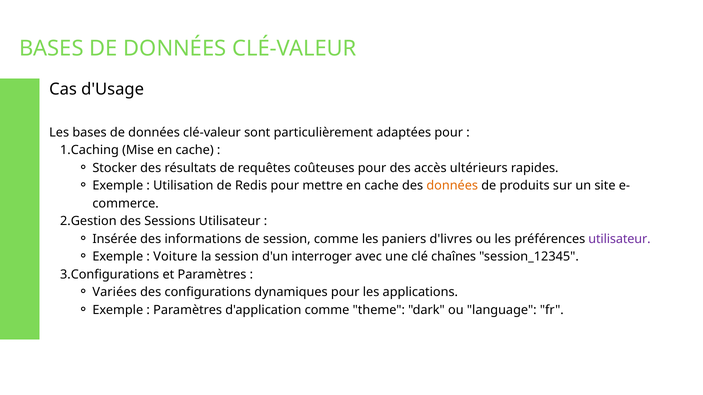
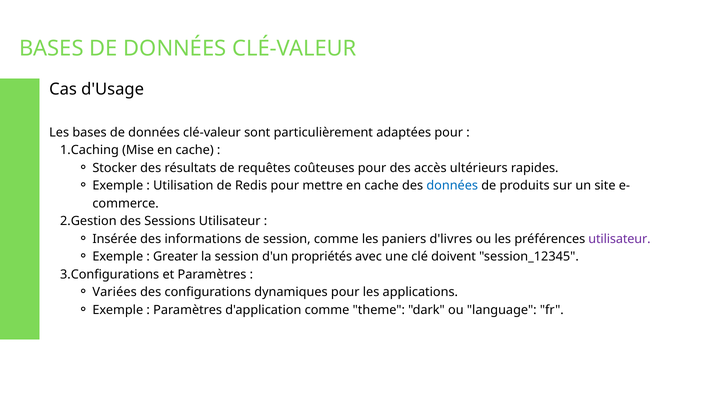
données colour: orange -> blue (452, 186)
Voiture: Voiture -> Greater (176, 257)
interroger: interroger -> propriétés (322, 257)
chaînes: chaînes -> doivent (454, 257)
